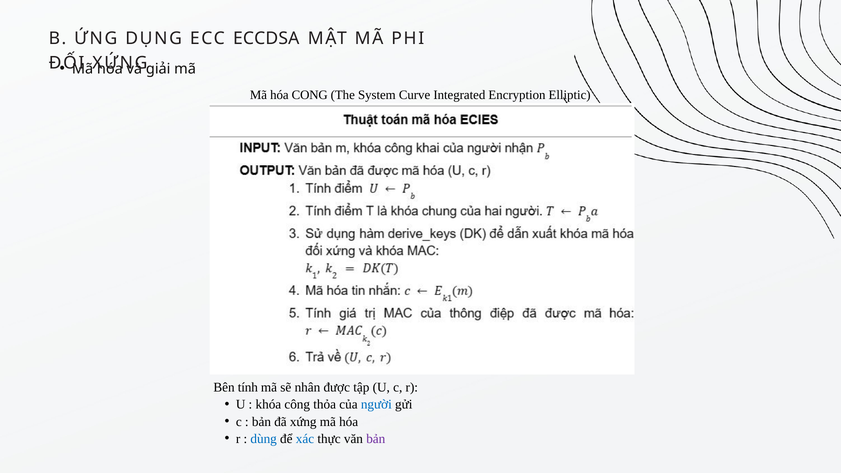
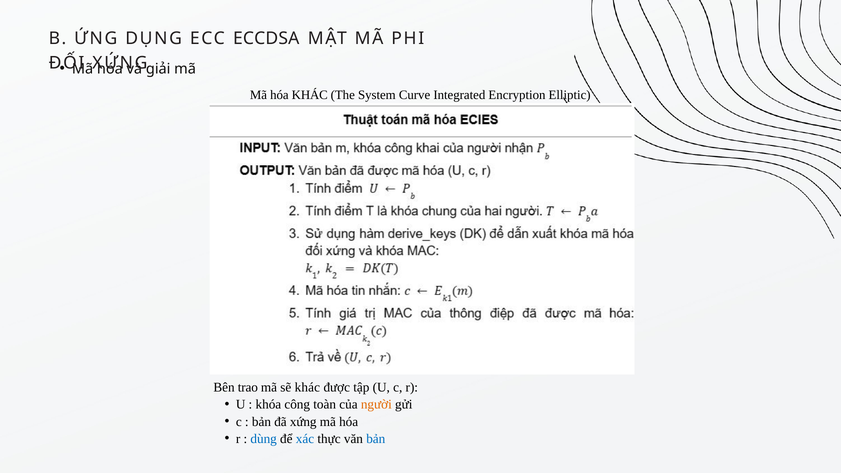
hóa CONG: CONG -> KHÁC (310, 95)
tính: tính -> trao (248, 387)
sẽ nhân: nhân -> khác (307, 387)
thỏa: thỏa -> toàn (325, 405)
người colour: blue -> orange (376, 405)
bản colour: purple -> blue (376, 439)
